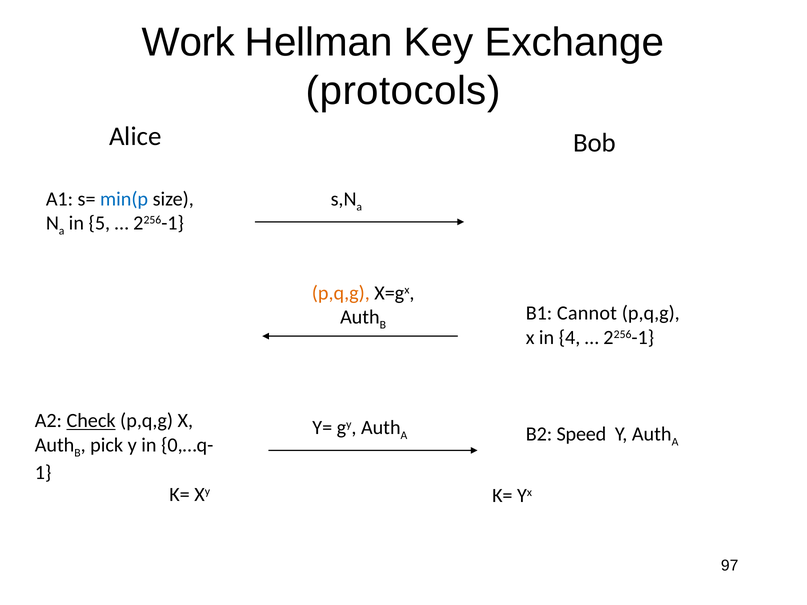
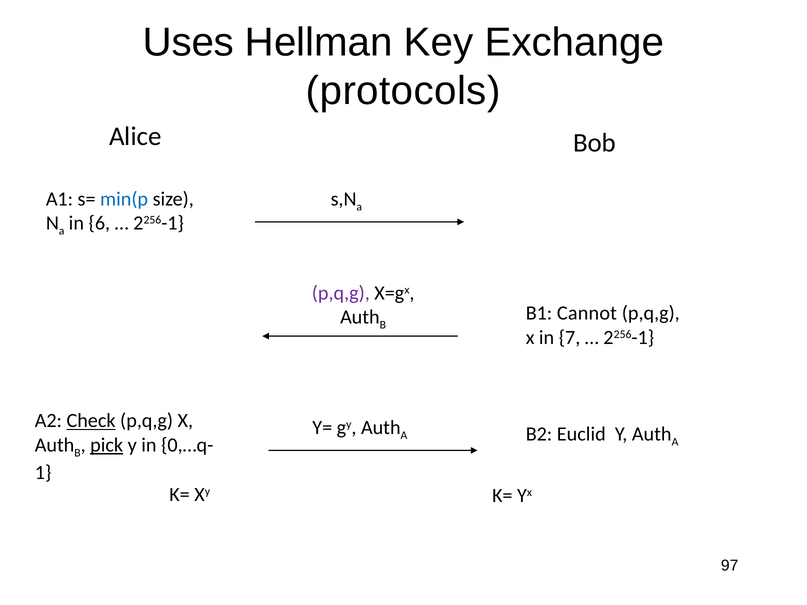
Work: Work -> Uses (188, 42)
5: 5 -> 6 (99, 223)
p,q,g colour: orange -> purple (341, 293)
4: 4 -> 7 (570, 338)
Speed: Speed -> Euclid (581, 434)
pick underline: none -> present (107, 445)
